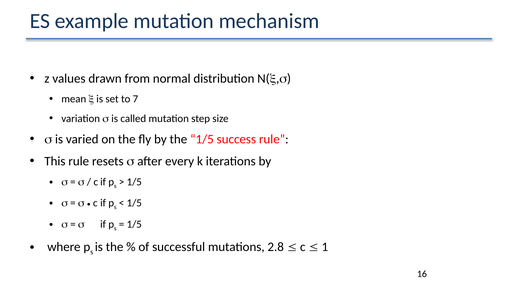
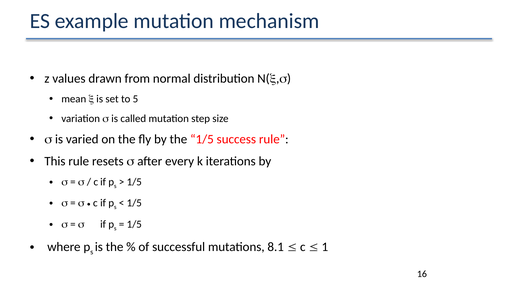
7: 7 -> 5 (135, 99)
2.8: 2.8 -> 8.1 (276, 247)
